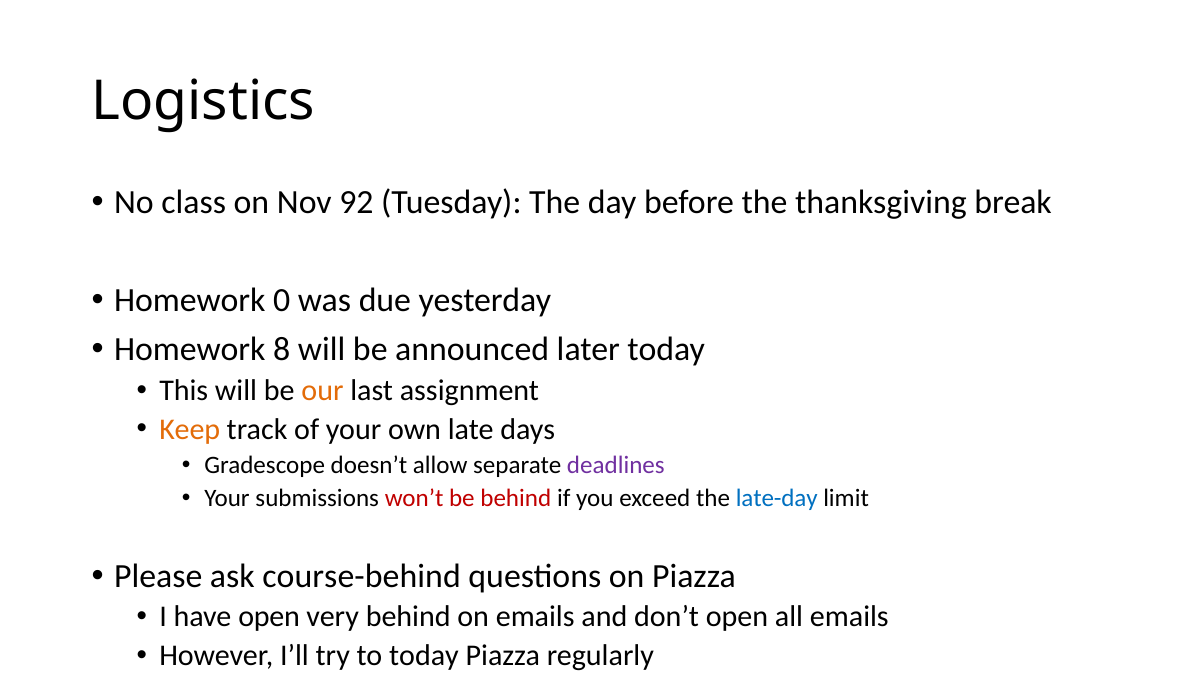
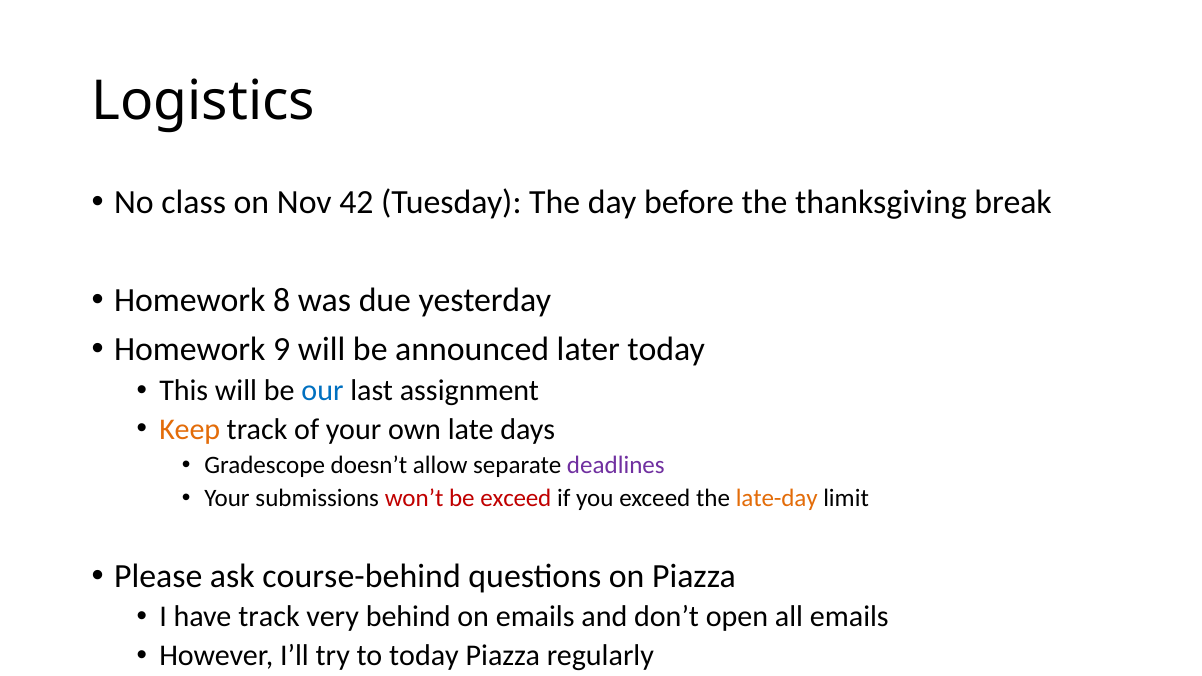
92: 92 -> 42 (356, 203)
0: 0 -> 8 (282, 301)
8: 8 -> 9 (282, 350)
our colour: orange -> blue (322, 391)
be behind: behind -> exceed (516, 499)
late-day colour: blue -> orange (777, 499)
have open: open -> track (269, 617)
